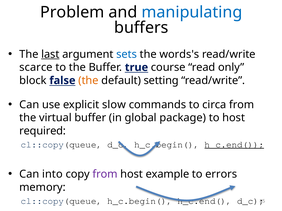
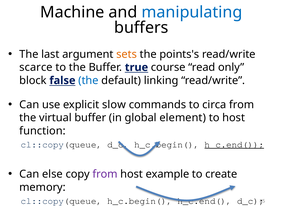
Problem: Problem -> Machine (72, 12)
last underline: present -> none (50, 54)
sets colour: blue -> orange (127, 54)
words's: words's -> points's (179, 54)
the colour: orange -> blue (88, 81)
setting: setting -> linking (161, 81)
package: package -> element (183, 118)
required: required -> function (42, 131)
into: into -> else (52, 175)
errors: errors -> create (221, 175)
